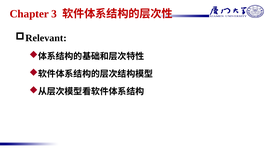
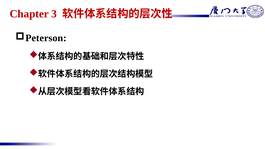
Relevant: Relevant -> Peterson (46, 38)
